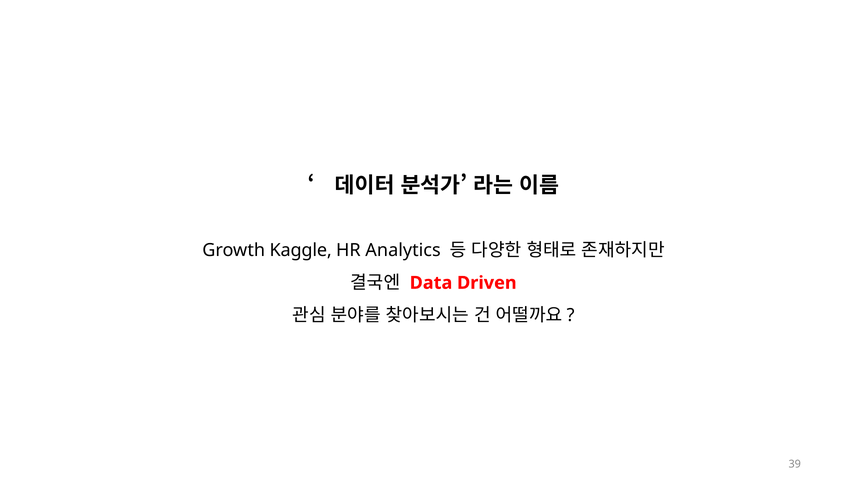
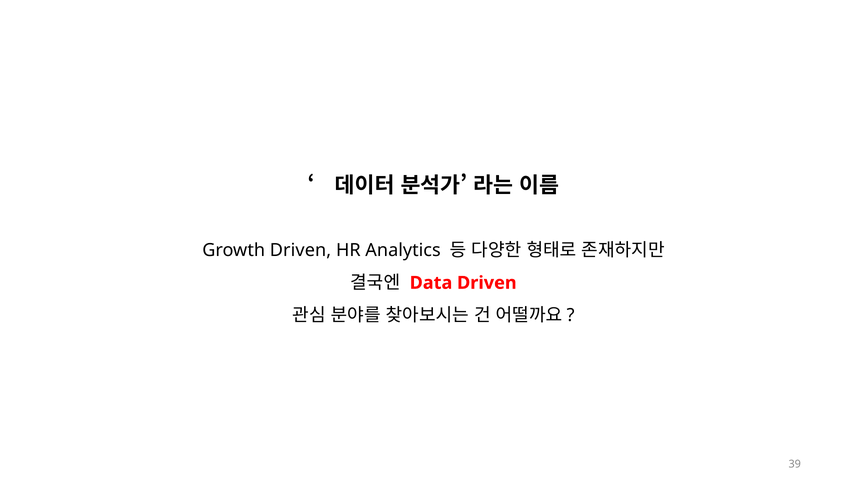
Growth Kaggle: Kaggle -> Driven (301, 251)
